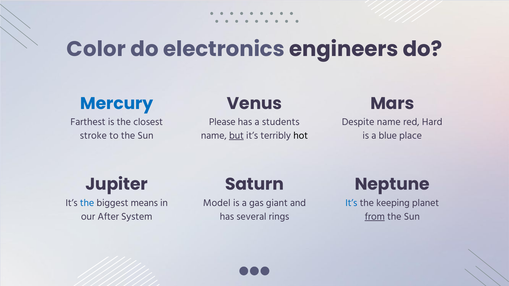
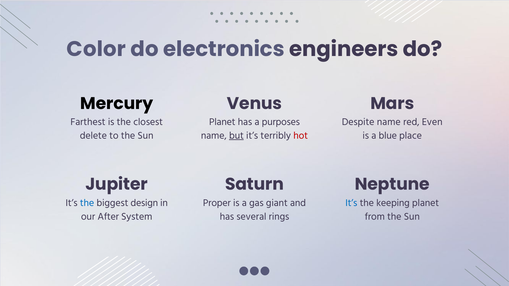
Mercury colour: blue -> black (117, 104)
Please: Please -> Planet (222, 122)
students: students -> purposes (281, 122)
Hard: Hard -> Even (432, 122)
stroke: stroke -> delete (93, 136)
hot colour: black -> red (301, 136)
means: means -> design (144, 203)
Model: Model -> Proper (217, 203)
from underline: present -> none (375, 217)
